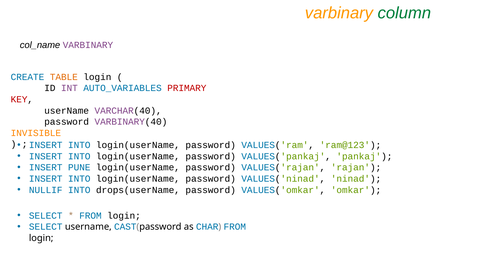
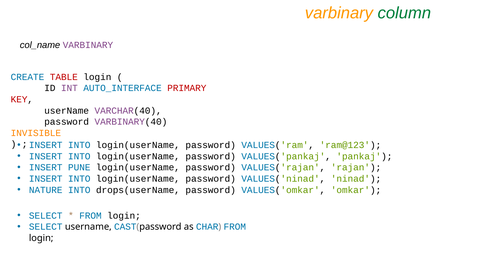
TABLE colour: orange -> red (64, 77)
AUTO_VARIABLES: AUTO_VARIABLES -> AUTO_INTERFACE (123, 88)
NULLIF: NULLIF -> NATURE (46, 190)
